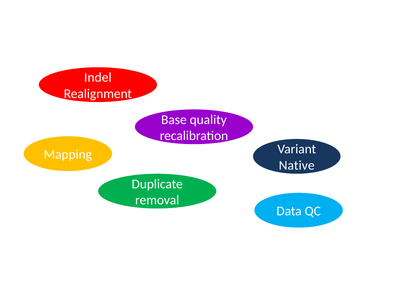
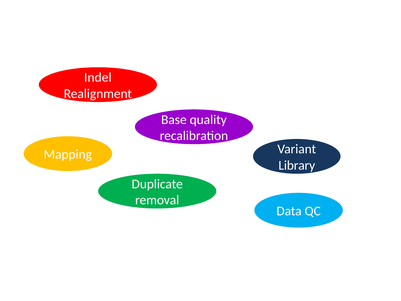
Native: Native -> Library (297, 165)
